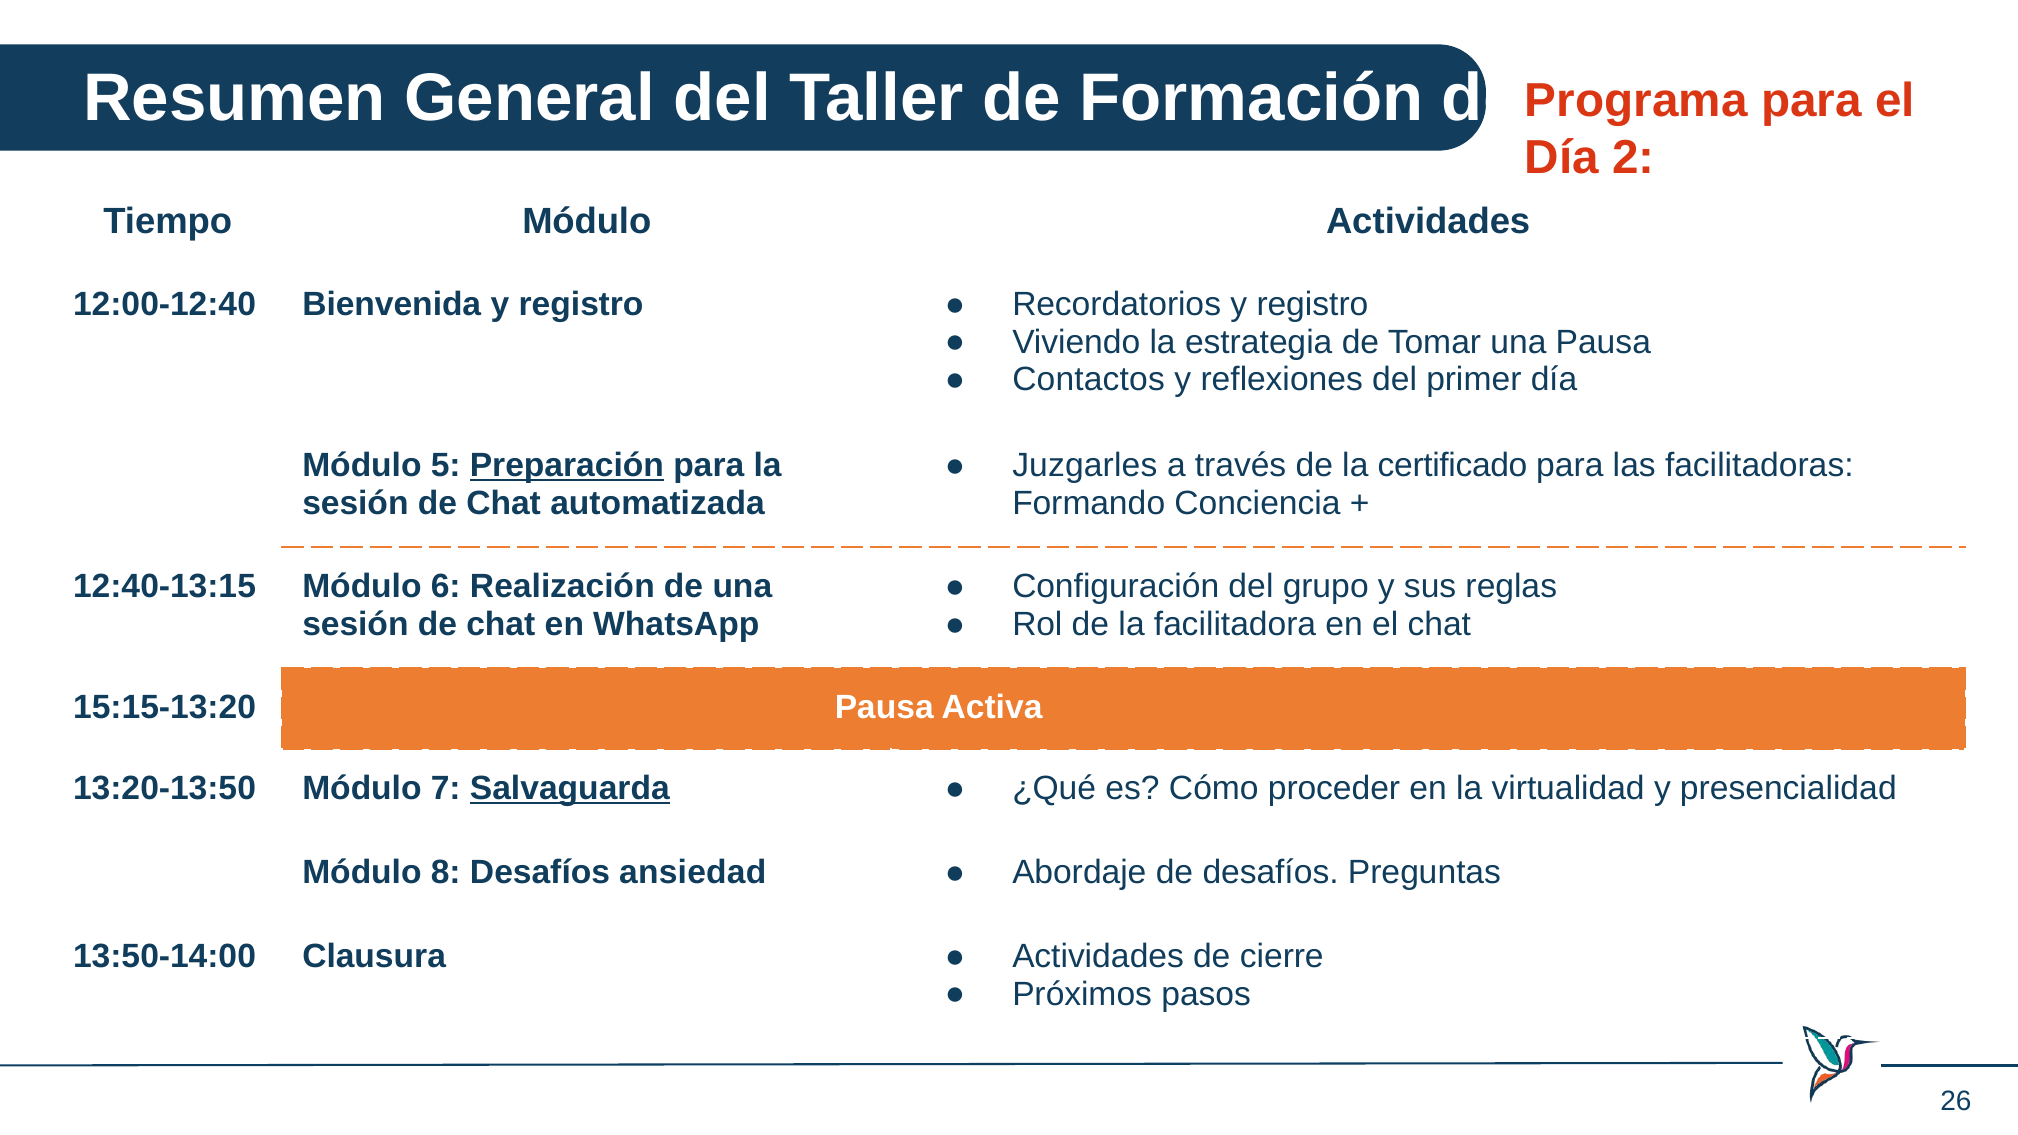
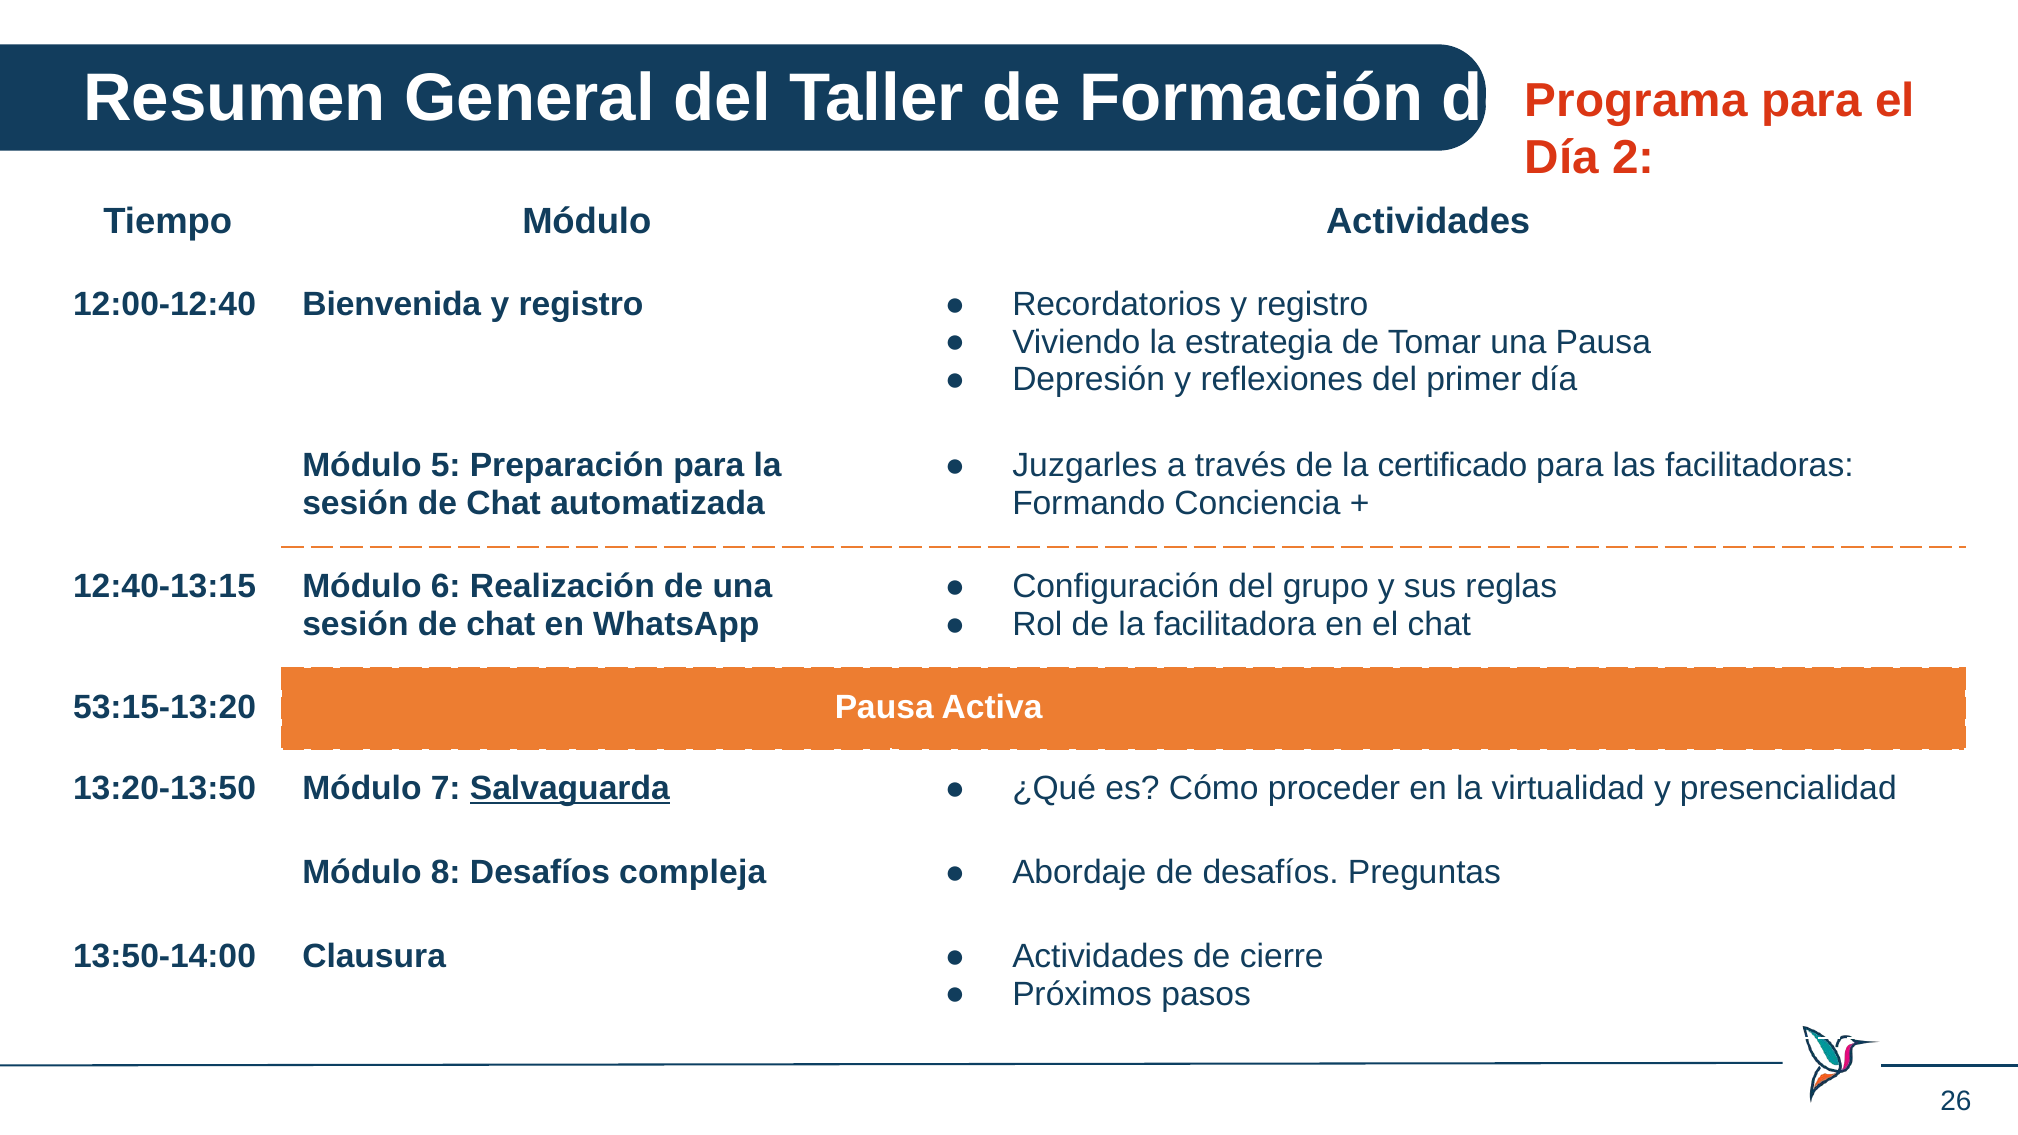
Contactos: Contactos -> Depresión (1089, 380)
Preparación underline: present -> none (567, 466)
15:15-13:20: 15:15-13:20 -> 53:15-13:20 (165, 708)
ansiedad: ansiedad -> compleja (693, 872)
